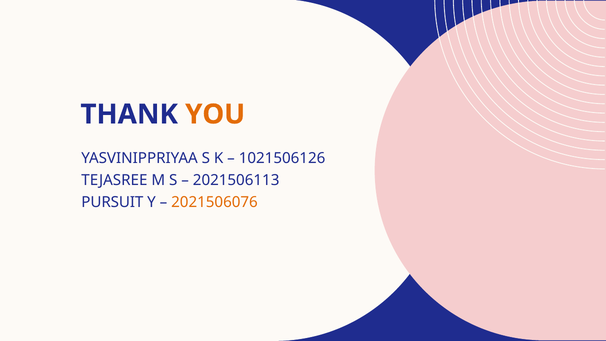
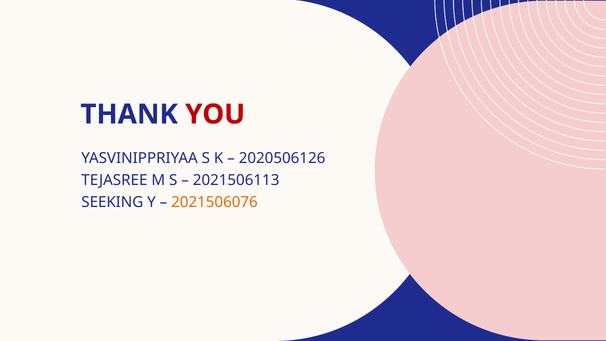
YOU colour: orange -> red (215, 114)
1021506126: 1021506126 -> 2020506126 (282, 158)
PURSUIT: PURSUIT -> SEEKING (112, 202)
